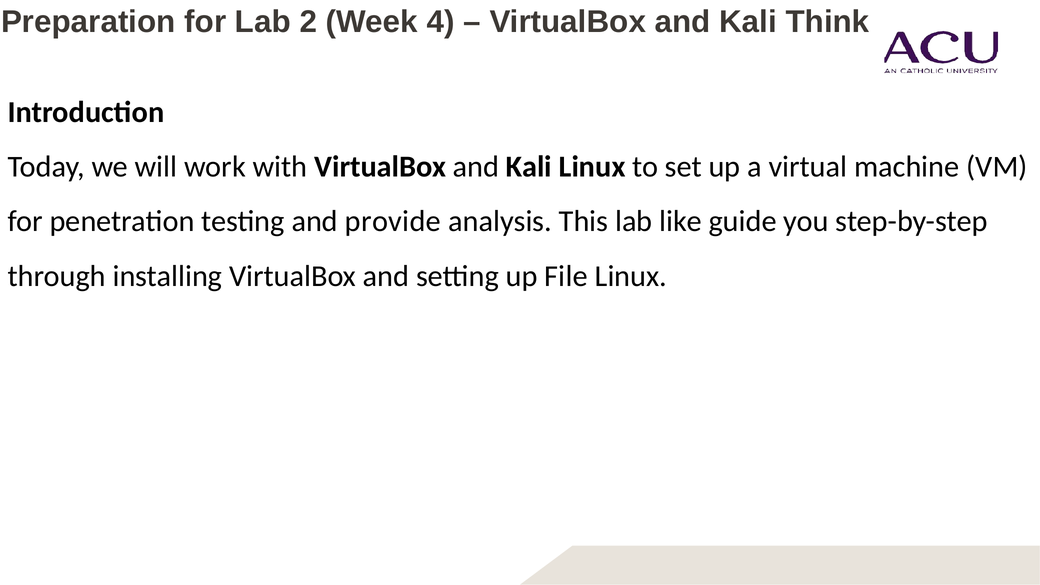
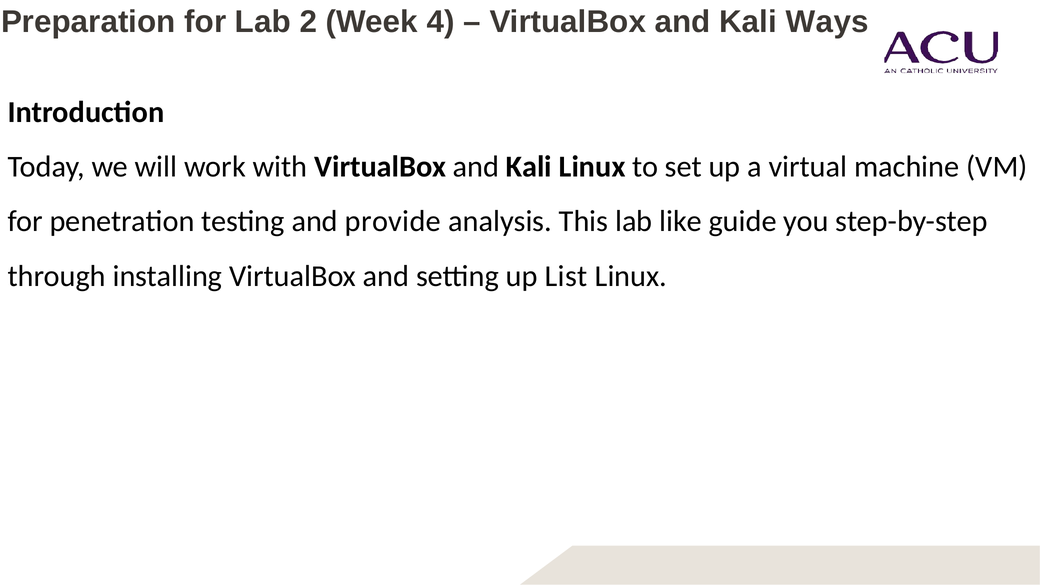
Think: Think -> Ways (827, 22)
File: File -> List (566, 276)
